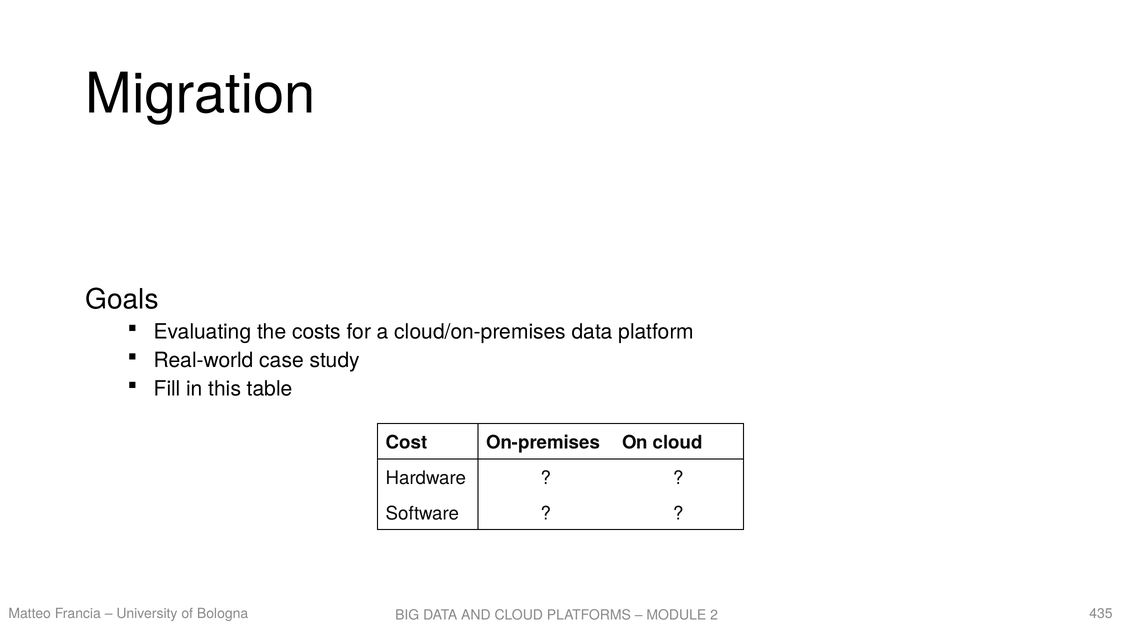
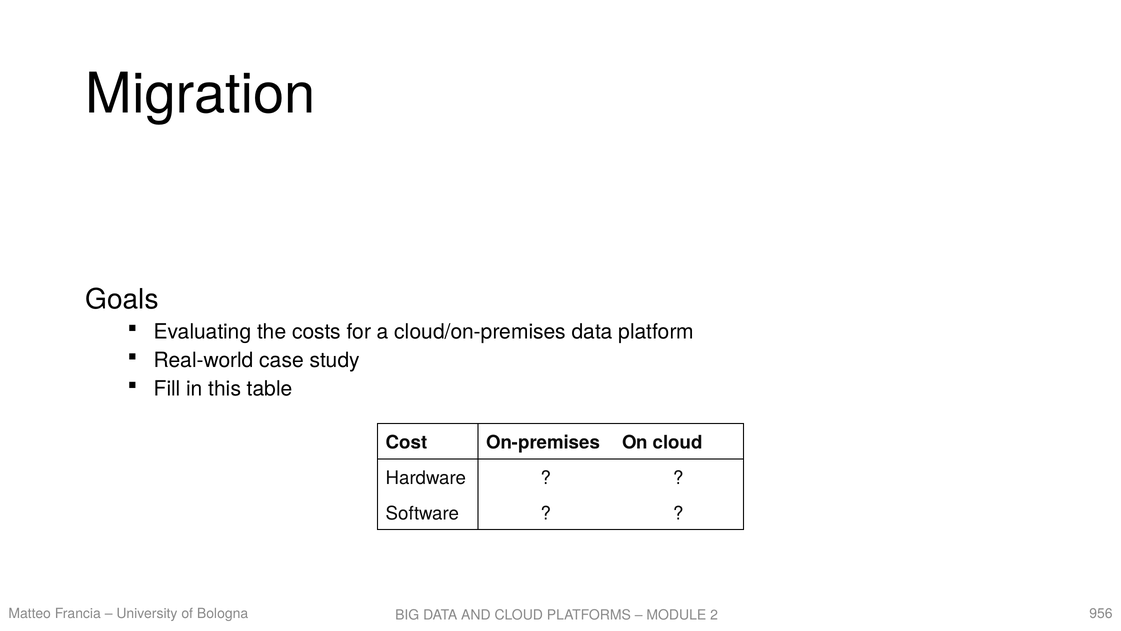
435: 435 -> 956 (1101, 613)
